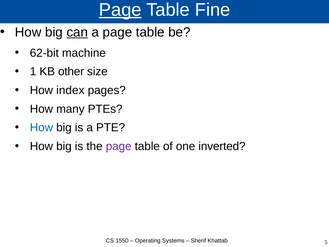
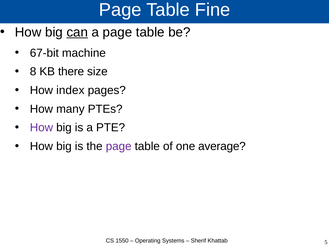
Page underline: present -> none (120, 10)
62-bit: 62-bit -> 67-bit (44, 53)
1: 1 -> 8 (33, 72)
other: other -> there (71, 72)
How colour: blue -> purple (41, 128)
inverted: inverted -> average (222, 146)
